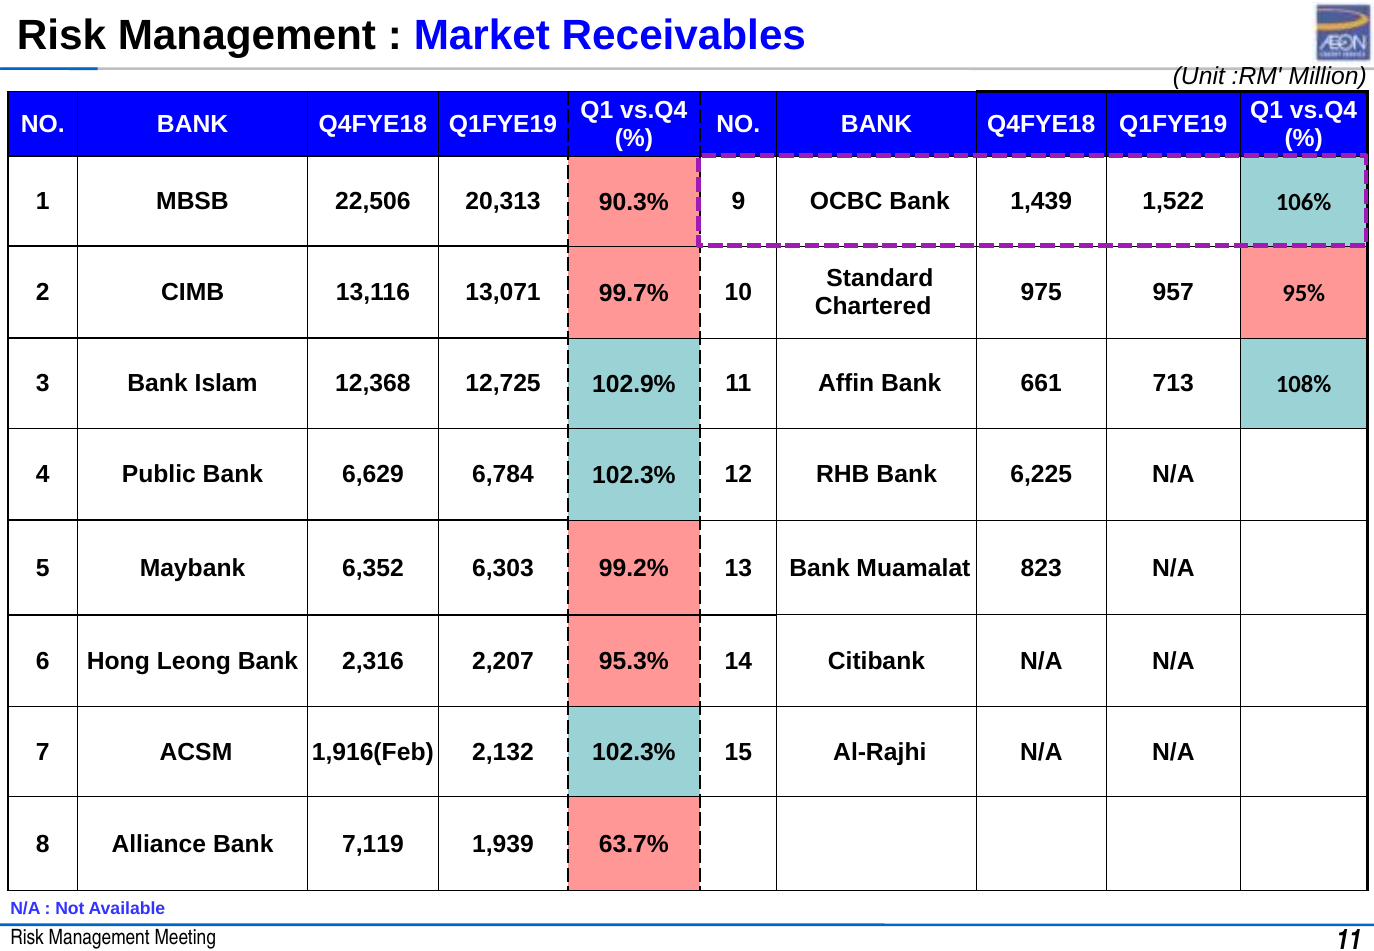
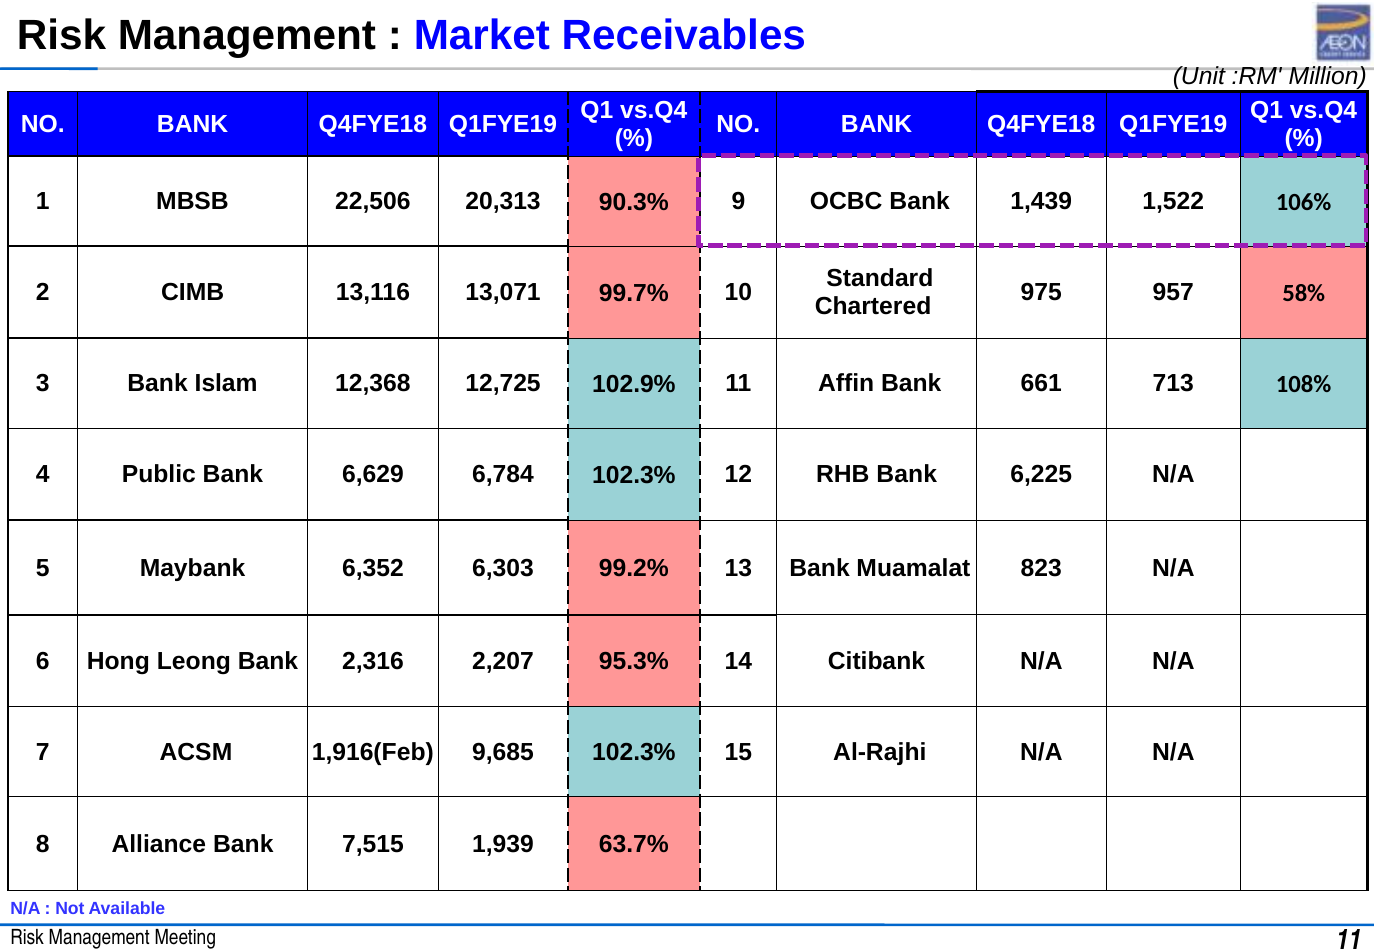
95%: 95% -> 58% (1304, 293)
2,132: 2,132 -> 9,685 (503, 752)
7,119: 7,119 -> 7,515 (373, 844)
